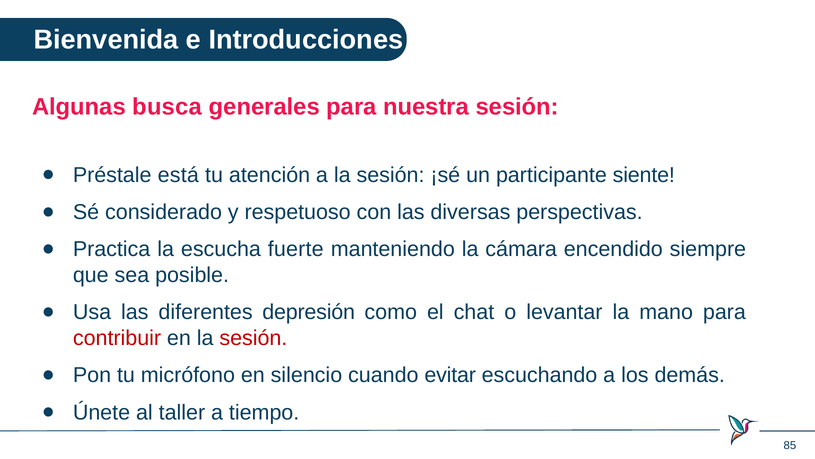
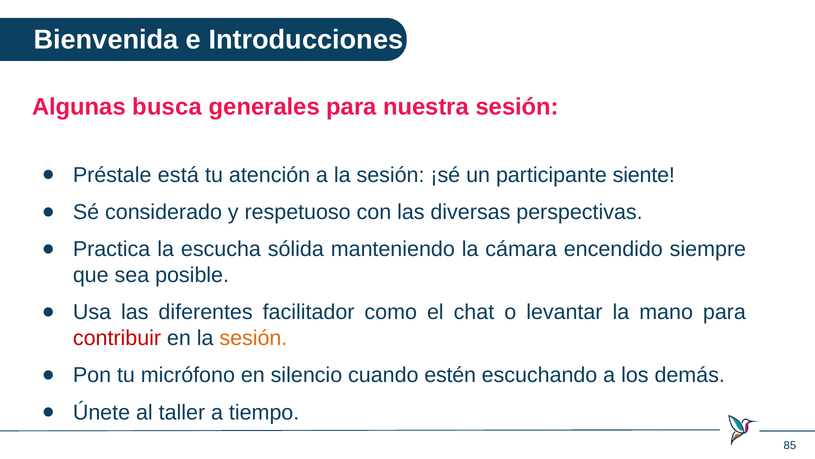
fuerte: fuerte -> sólida (296, 249)
depresión: depresión -> facilitador (309, 312)
sesión colour: red -> orange (253, 338)
evitar: evitar -> estén (450, 375)
